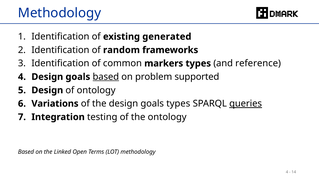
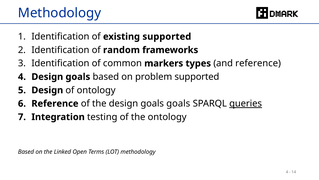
existing generated: generated -> supported (167, 36)
based underline: present -> none (106, 77)
Variations: Variations -> Reference (55, 103)
goals types: types -> goals (178, 103)
